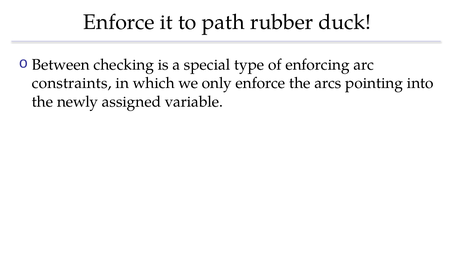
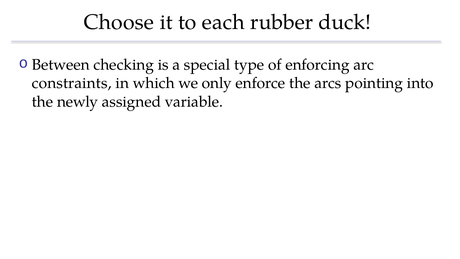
Enforce: Enforce -> Choose (119, 22)
path: path -> each (223, 22)
